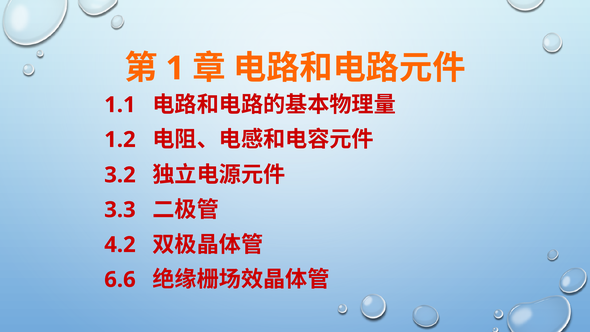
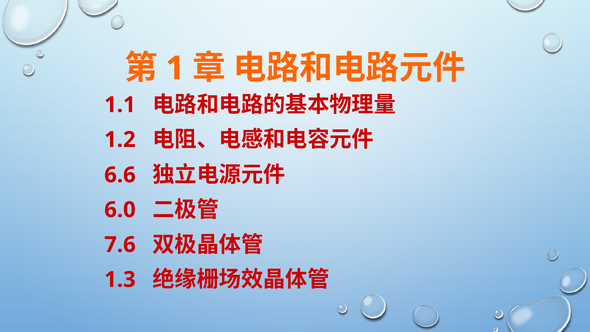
3.2: 3.2 -> 6.6 (120, 175)
3.3: 3.3 -> 6.0 (120, 210)
4.2: 4.2 -> 7.6 (120, 245)
6.6: 6.6 -> 1.3 (120, 279)
